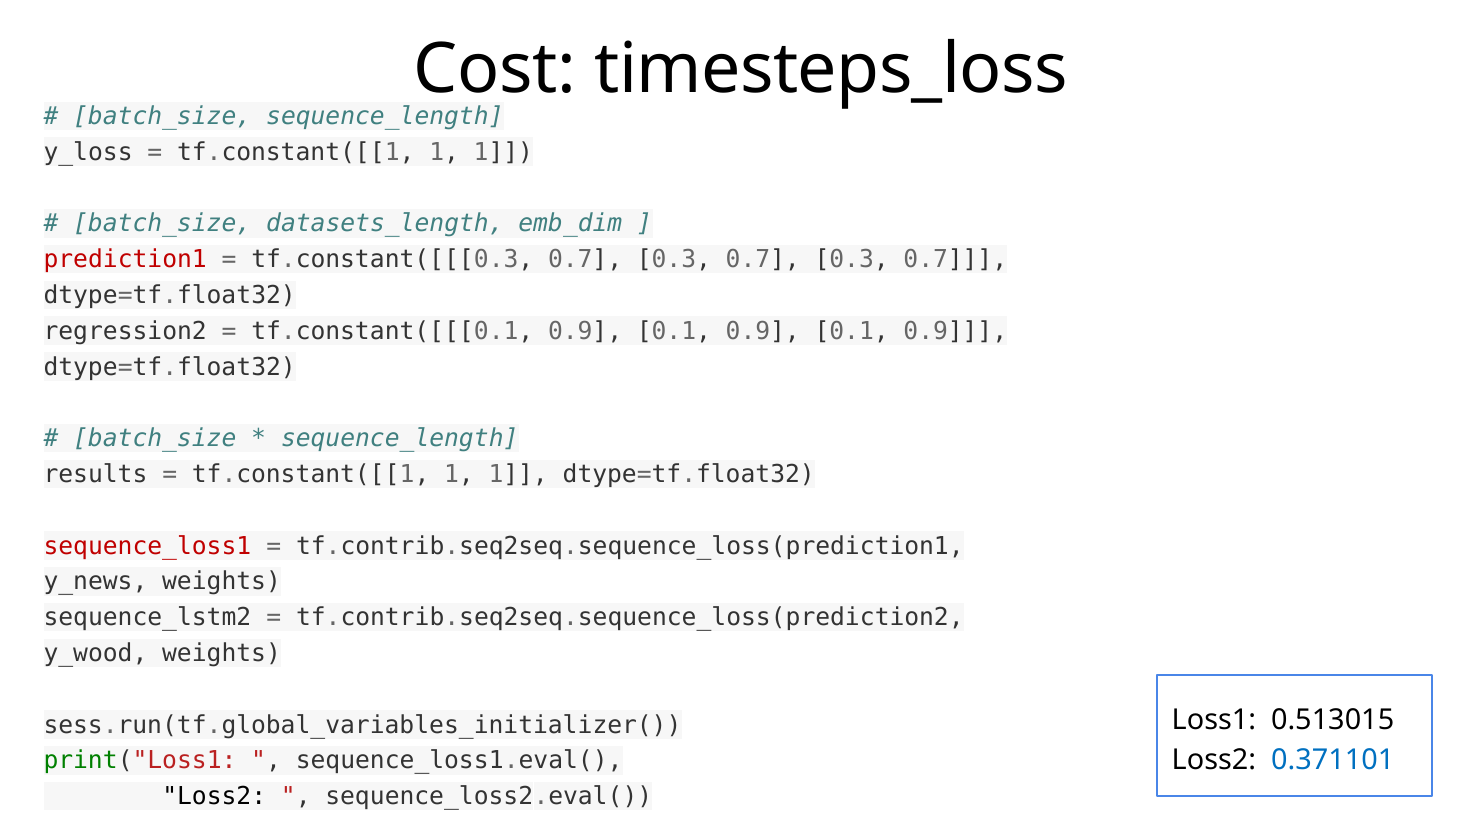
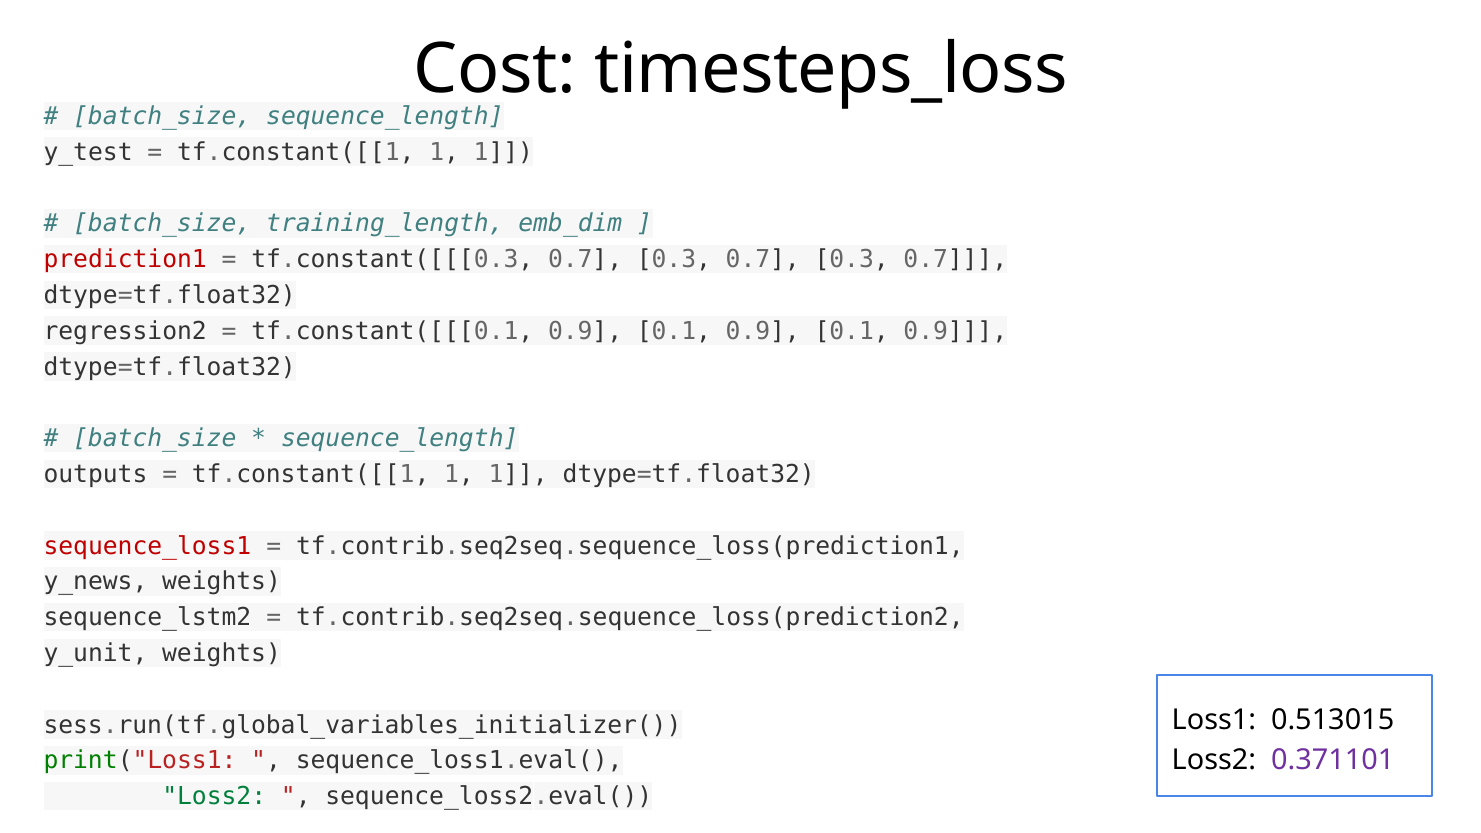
y_loss: y_loss -> y_test (88, 152)
datasets_length: datasets_length -> training_length (385, 224)
results: results -> outputs (95, 474)
y_wood: y_wood -> y_unit (95, 653)
0.371101 colour: blue -> purple (1333, 760)
Loss2 colour: black -> green (214, 797)
